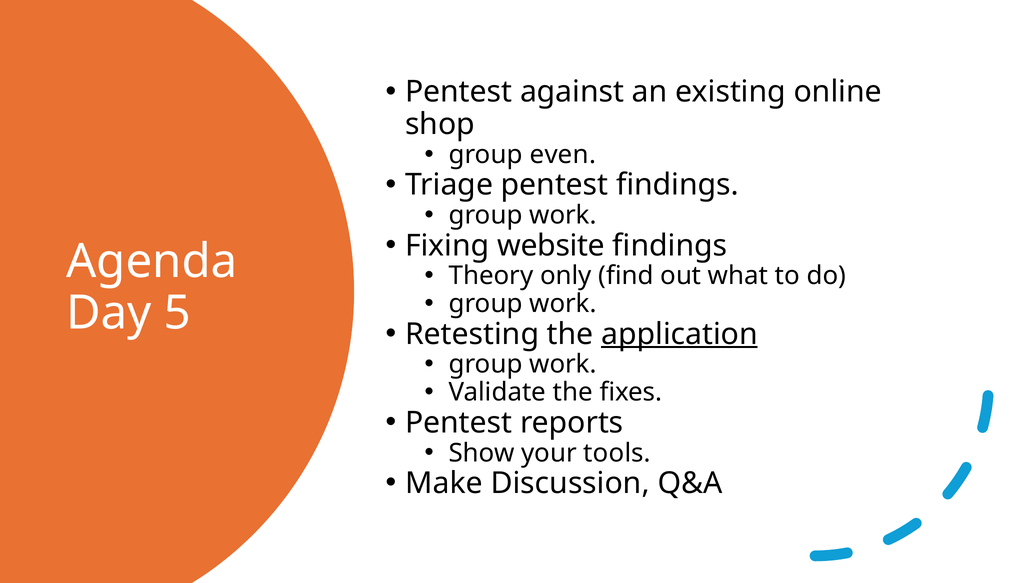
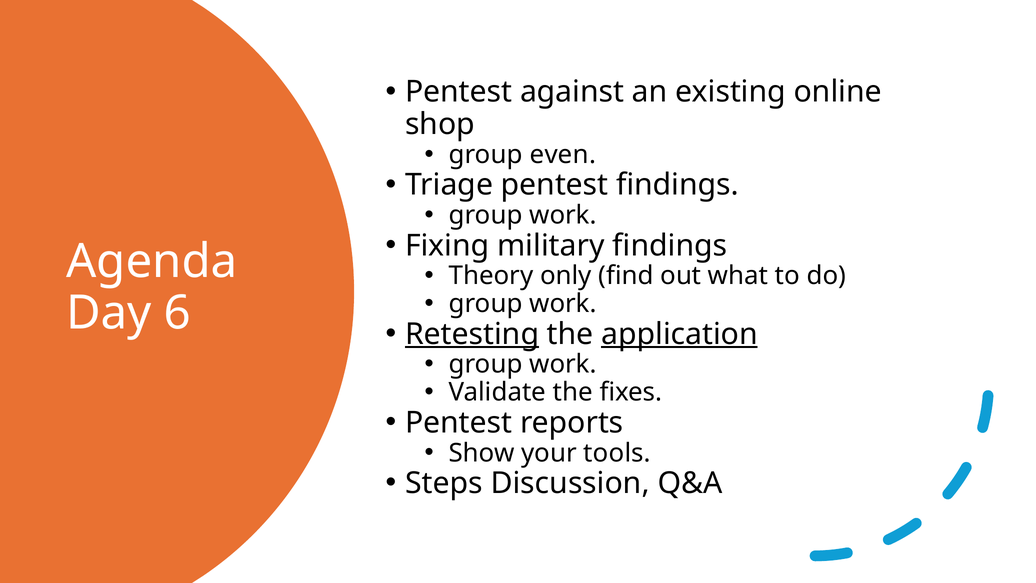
website: website -> military (551, 245)
5: 5 -> 6 (178, 313)
Retesting underline: none -> present (472, 334)
Make: Make -> Steps (444, 483)
